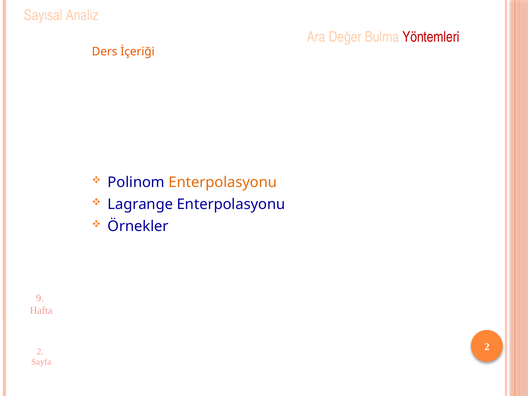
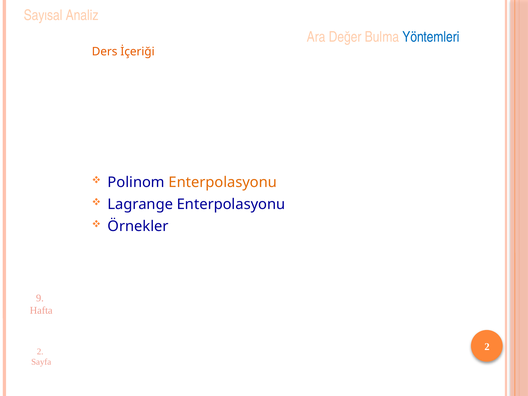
Yöntemleri colour: red -> blue (431, 37)
